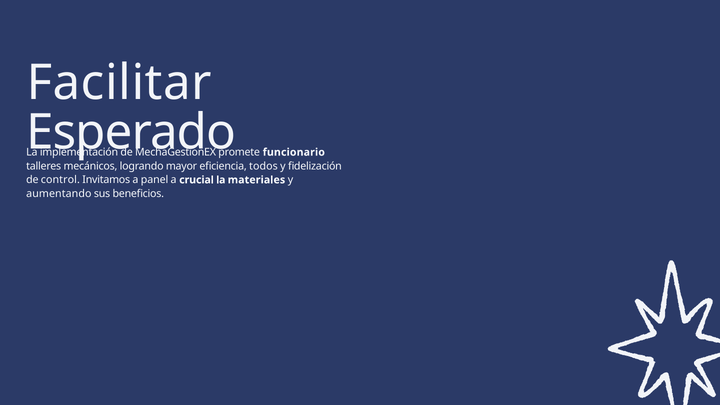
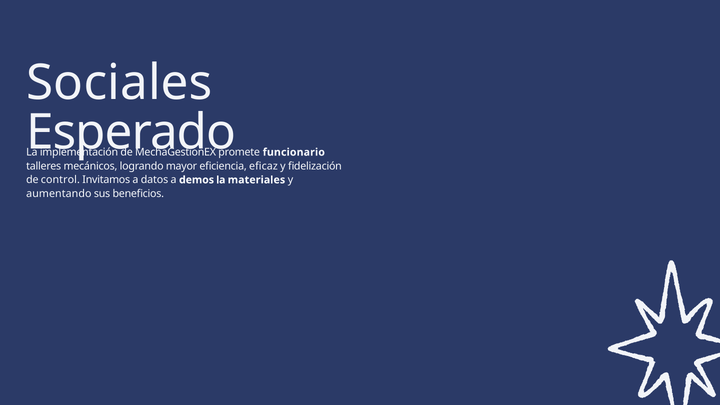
Facilitar: Facilitar -> Sociales (119, 83)
todos: todos -> eficaz (263, 166)
panel: panel -> datos (155, 180)
crucial: crucial -> demos (197, 180)
